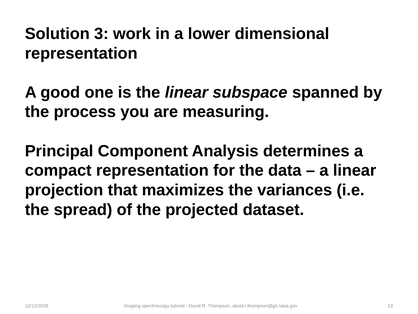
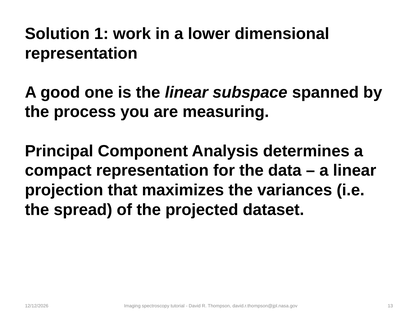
3: 3 -> 1 (101, 34)
